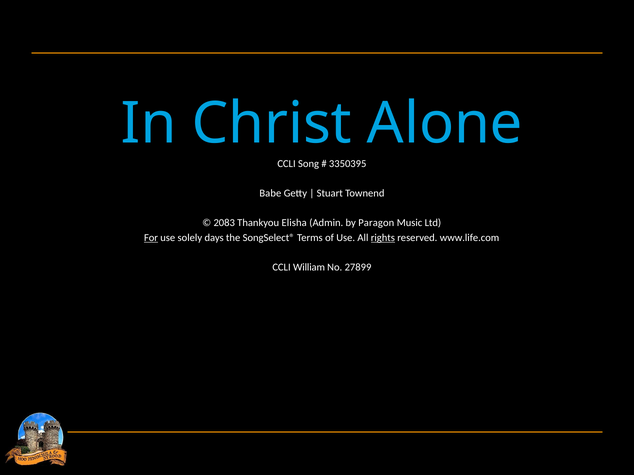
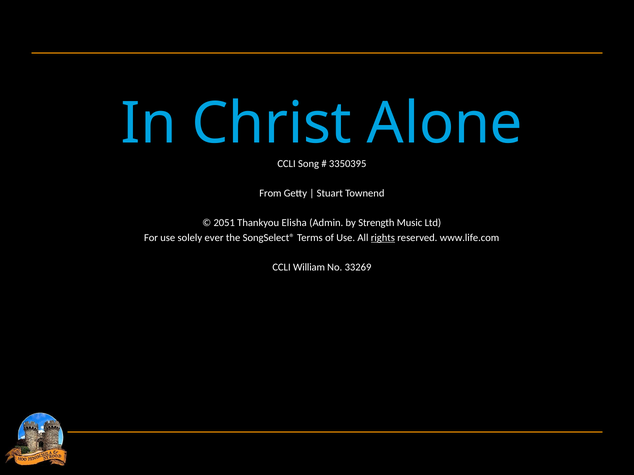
Babe: Babe -> From (270, 193)
2083: 2083 -> 2051 (224, 223)
Paragon: Paragon -> Strength (376, 223)
For underline: present -> none (151, 238)
days: days -> ever (214, 238)
27899: 27899 -> 33269 (358, 267)
